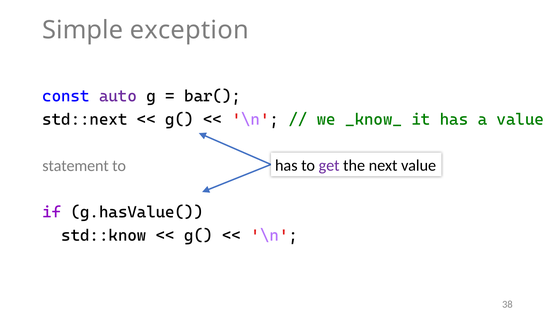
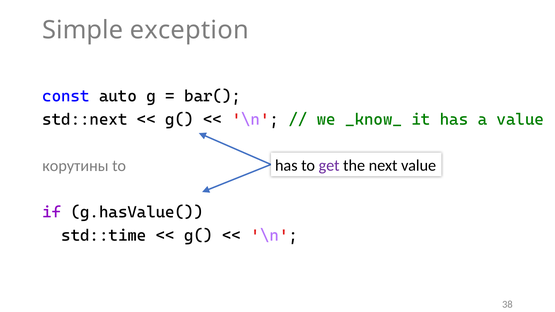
auto colour: purple -> black (118, 96)
statement: statement -> корутины (75, 166)
std::know: std::know -> std::time (104, 236)
